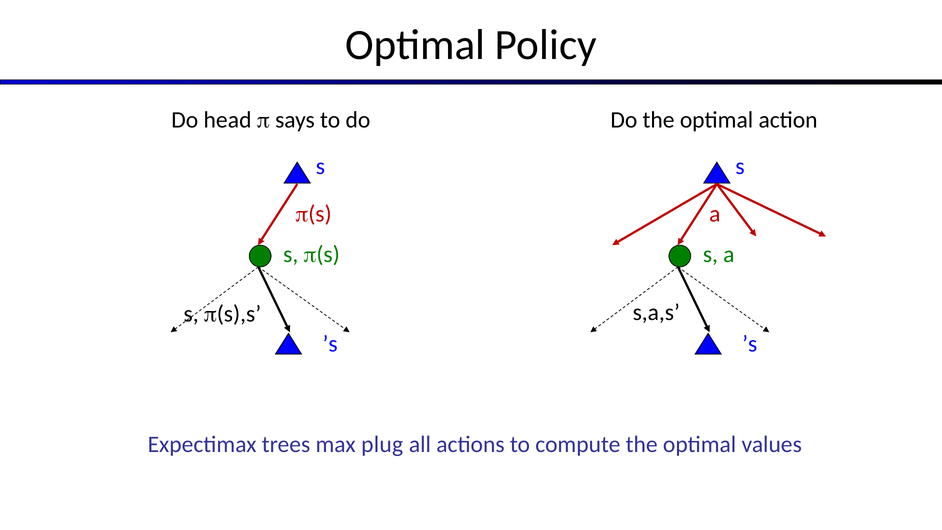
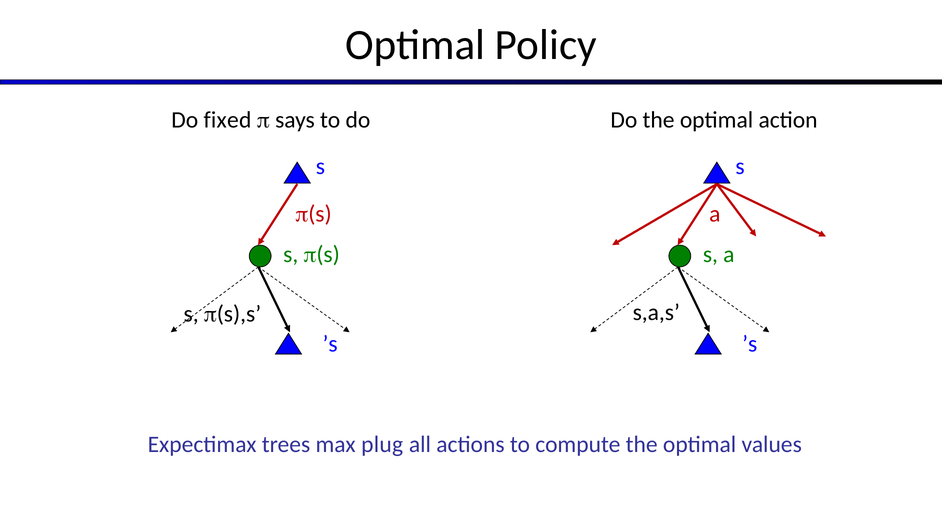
head: head -> fixed (227, 120)
